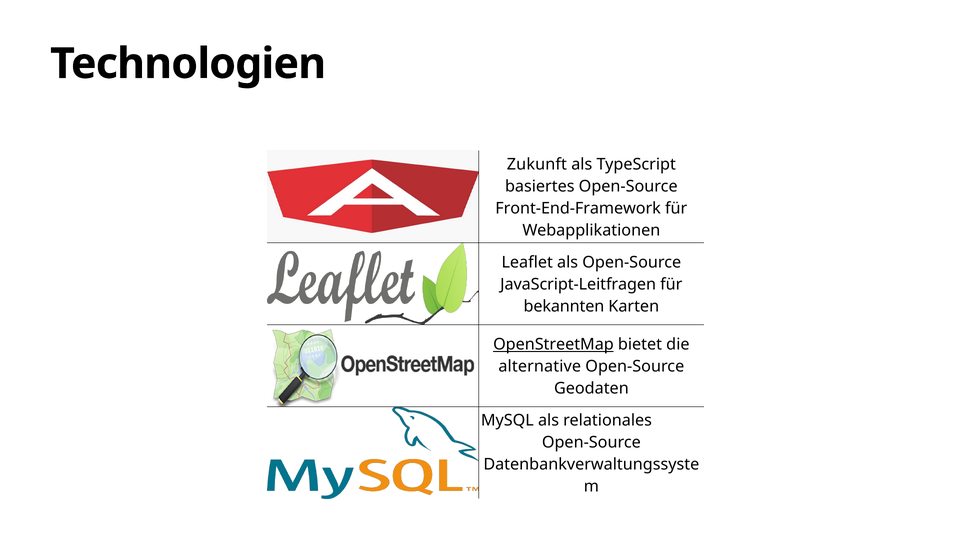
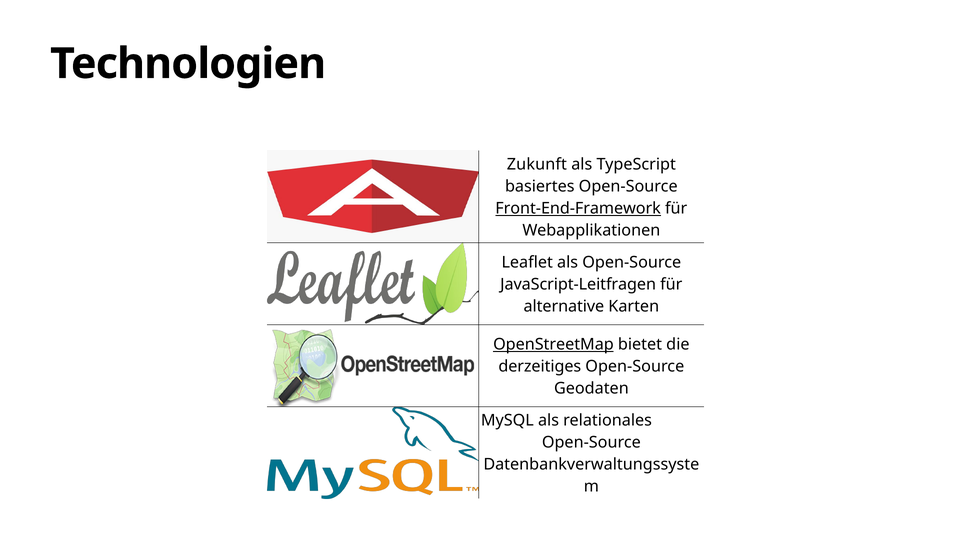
Front-End-Framework underline: none -> present (578, 208)
bekannten: bekannten -> alternative (564, 307)
alternative: alternative -> derzeitiges (540, 367)
